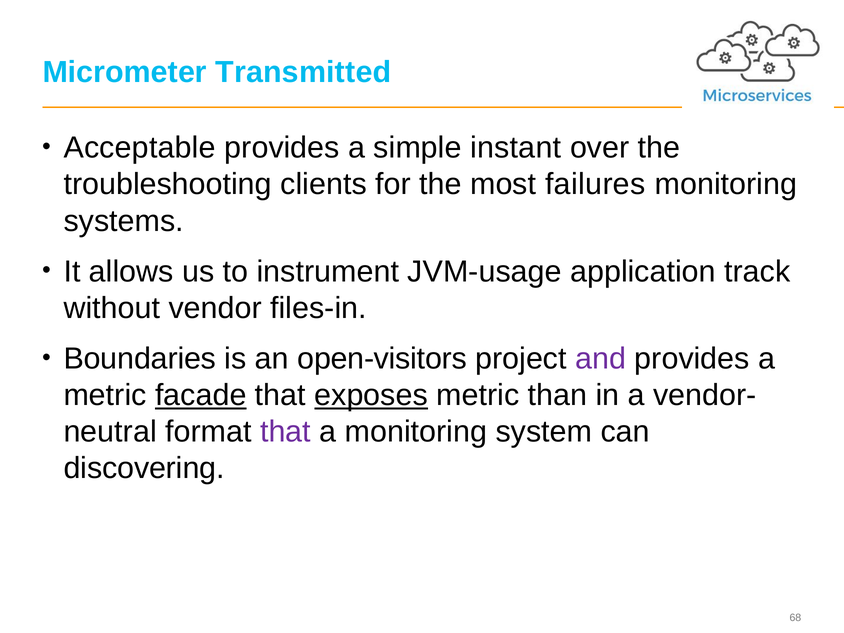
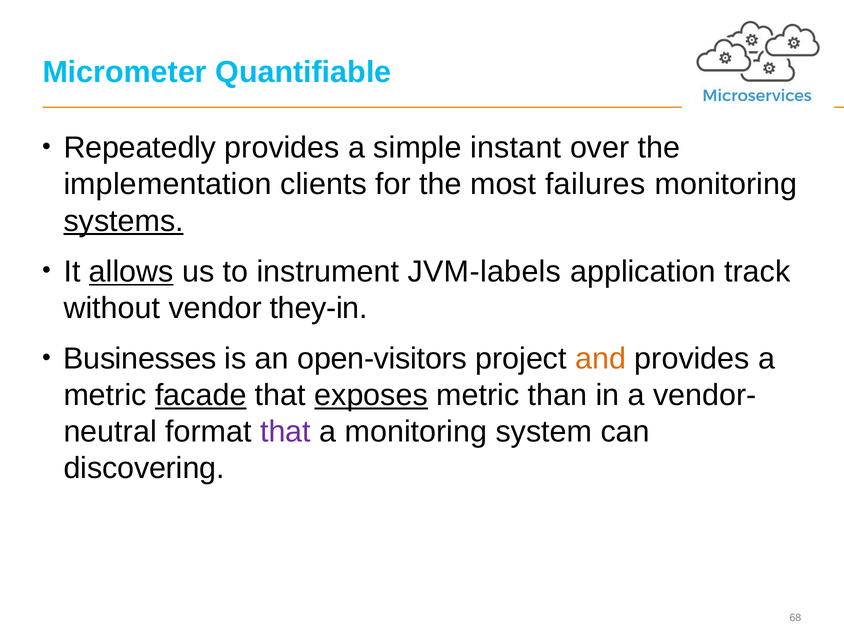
Transmitted: Transmitted -> Quantifiable (303, 72)
Acceptable: Acceptable -> Repeatedly (140, 148)
troubleshooting: troubleshooting -> implementation (168, 184)
systems underline: none -> present (124, 221)
allows underline: none -> present (131, 272)
JVM-usage: JVM-usage -> JVM-labels (484, 272)
files-in: files-in -> they-in (319, 308)
Boundaries: Boundaries -> Businesses (140, 359)
and colour: purple -> orange (601, 359)
